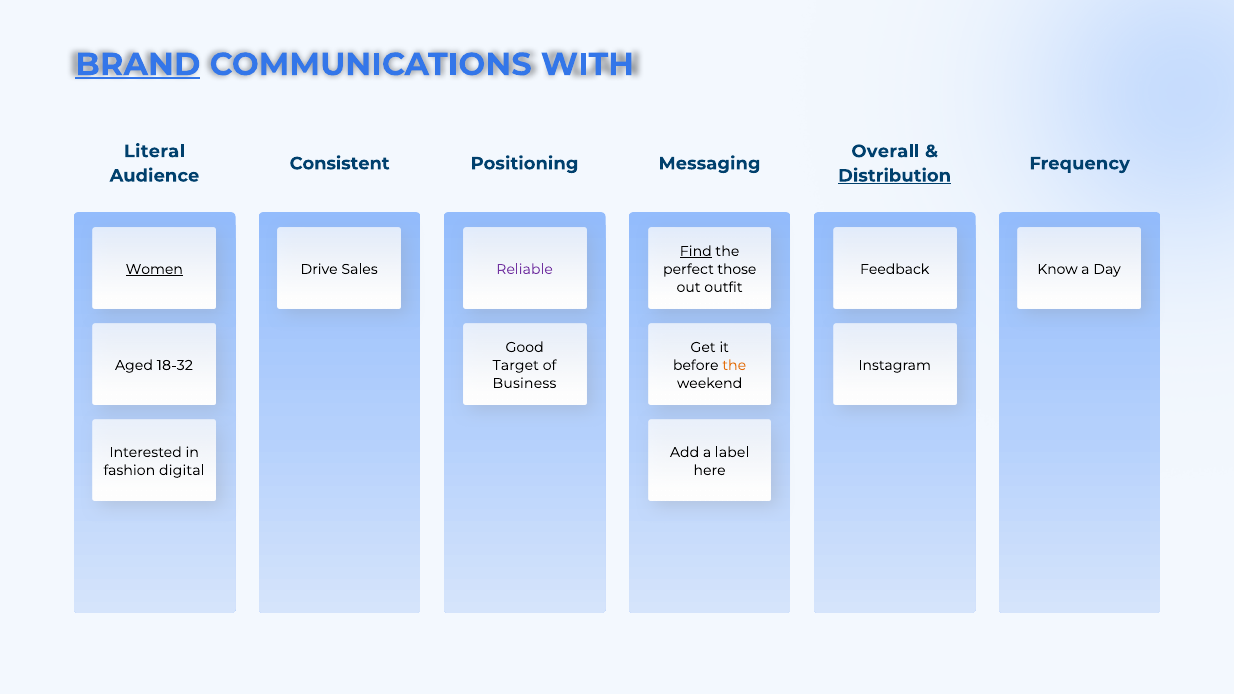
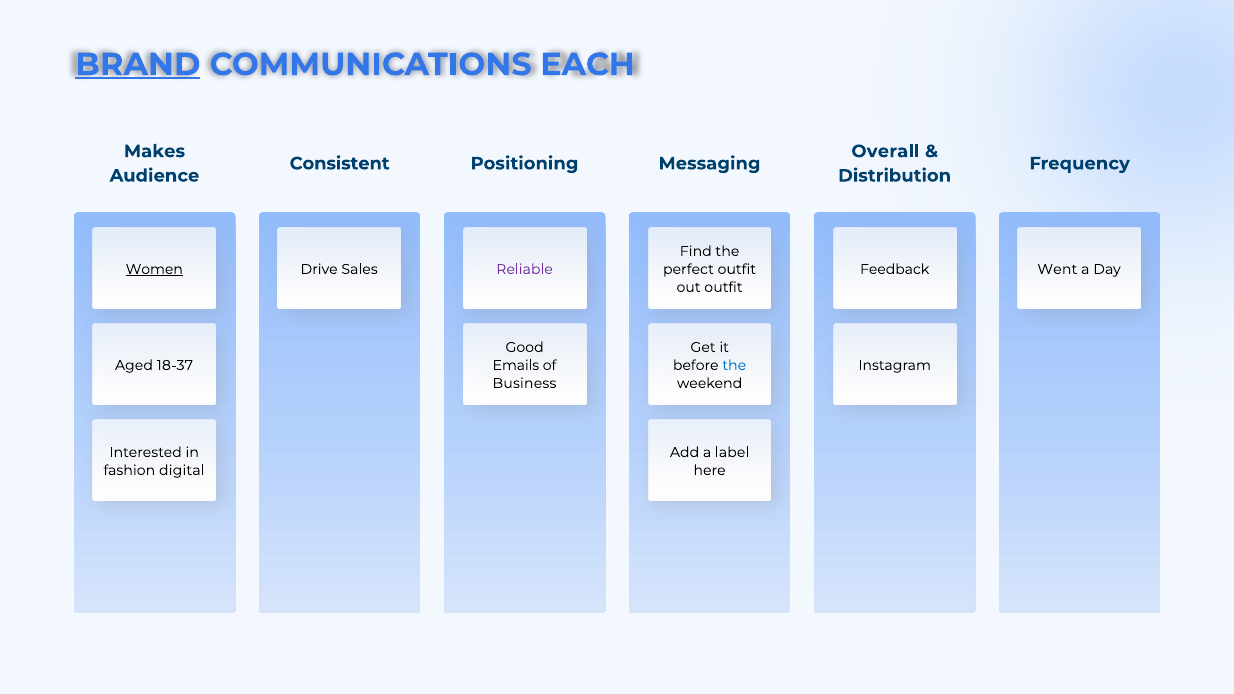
WITH: WITH -> EACH (587, 65)
Literal: Literal -> Makes (154, 151)
Distribution underline: present -> none (895, 176)
Find underline: present -> none (696, 251)
perfect those: those -> outfit (737, 269)
Know: Know -> Went (1057, 269)
18-32: 18-32 -> 18-37 (175, 365)
Target: Target -> Emails (516, 365)
the colour: orange -> blue (734, 365)
